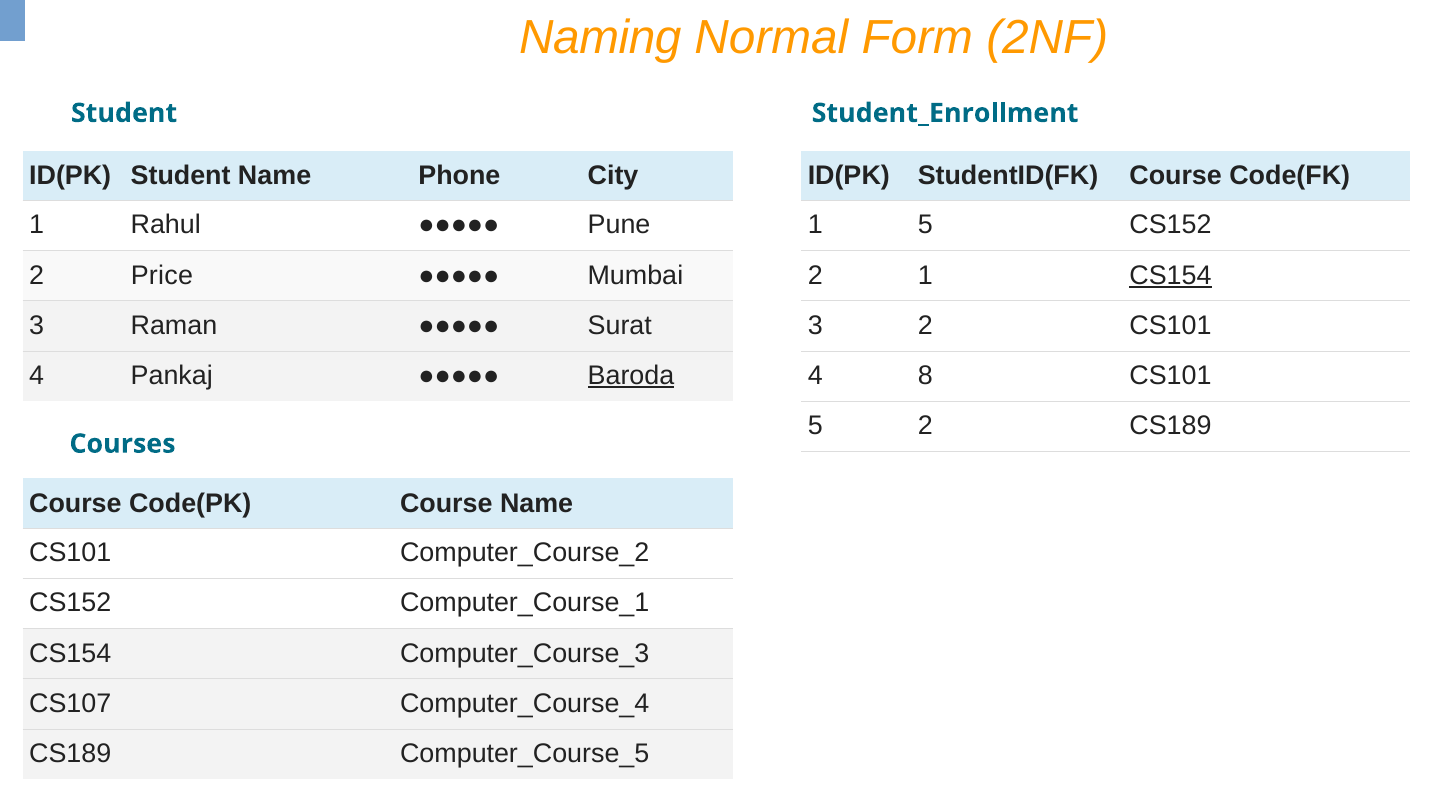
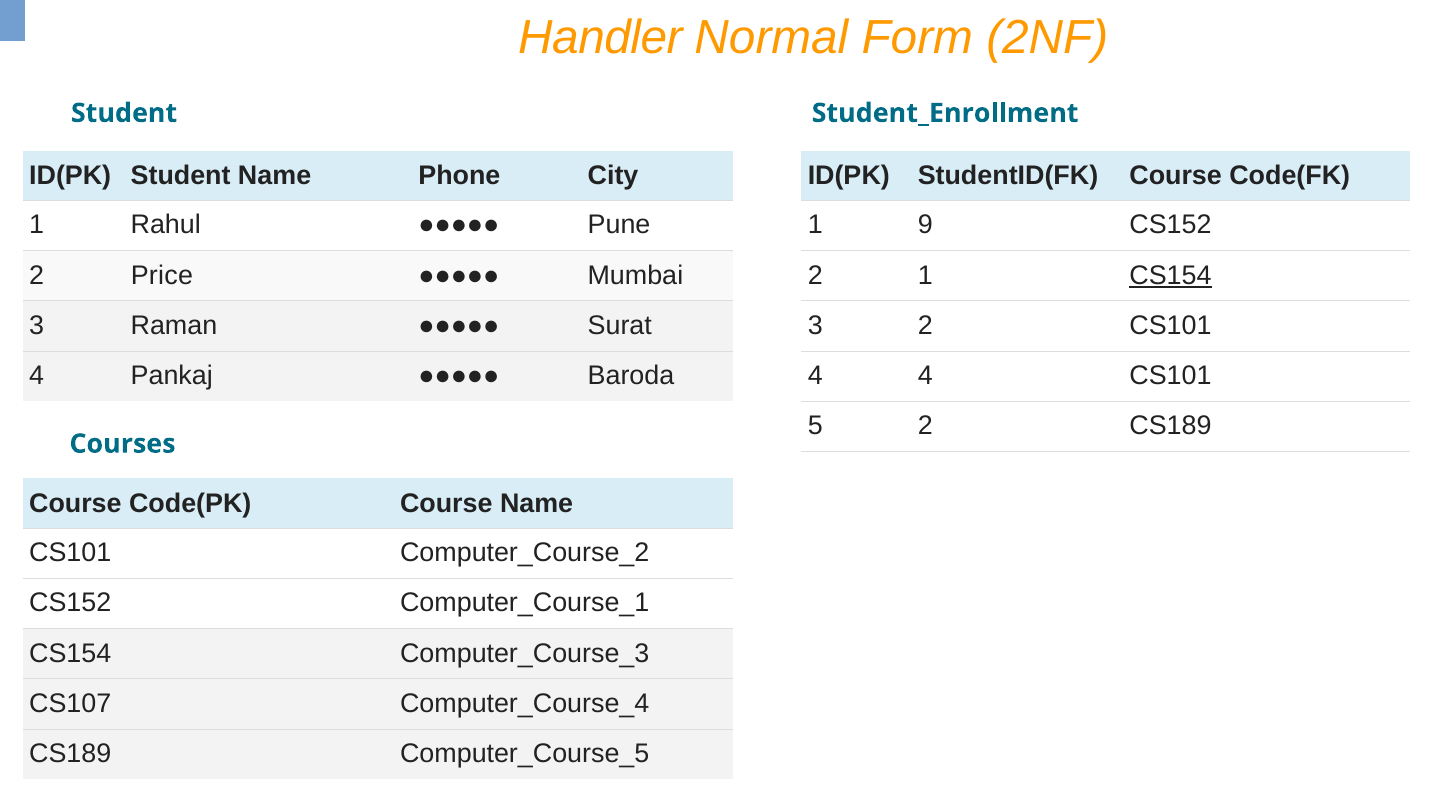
Naming: Naming -> Handler (600, 37)
1 5: 5 -> 9 (925, 225)
Baroda underline: present -> none (631, 376)
4 8: 8 -> 4 (925, 376)
